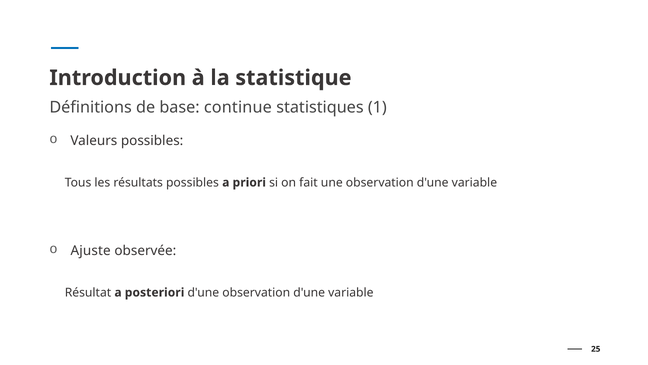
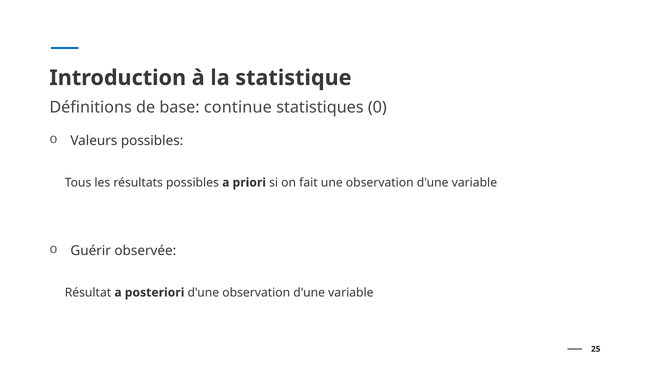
1: 1 -> 0 (377, 107)
Ajuste: Ajuste -> Guérir (91, 250)
